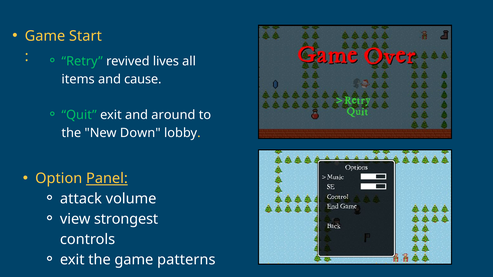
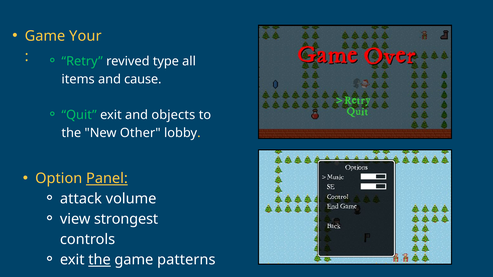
Start: Start -> Your (85, 36)
lives: lives -> type (166, 61)
around: around -> objects (173, 115)
Down: Down -> Other (140, 133)
the underline: none -> present (100, 260)
